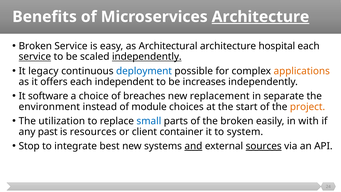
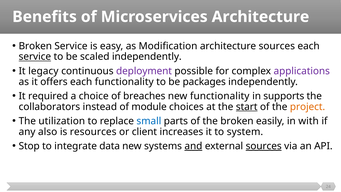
Architecture underline: present -> none (260, 17)
Architectural: Architectural -> Modification (168, 46)
architecture hospital: hospital -> sources (277, 46)
independently underline: present -> none (147, 57)
deployment colour: blue -> purple (144, 71)
applications colour: orange -> purple (302, 71)
each independent: independent -> functionality (124, 82)
increases: increases -> packages (204, 82)
software: software -> required (48, 96)
new replacement: replacement -> functionality (220, 96)
separate: separate -> supports (284, 96)
environment: environment -> collaborators (49, 107)
start underline: none -> present (247, 107)
past: past -> also (48, 132)
container: container -> increases (181, 132)
best: best -> data (110, 146)
